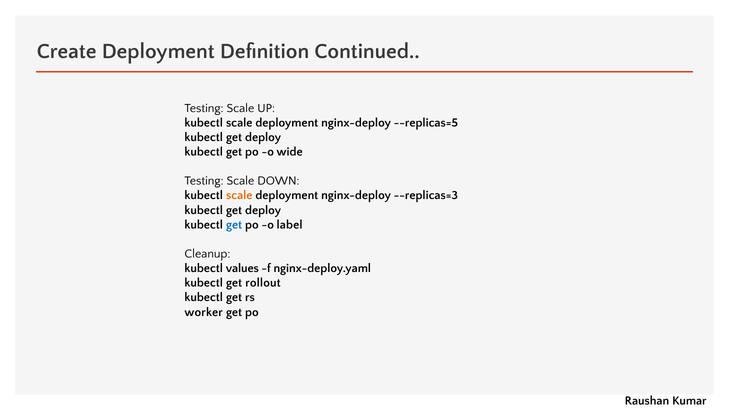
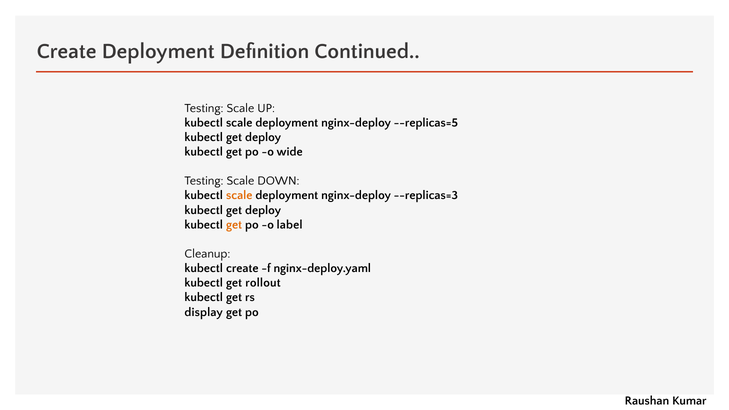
get colour: blue -> orange (234, 225)
kubectl values: values -> create (242, 268)
worker: worker -> display (204, 312)
